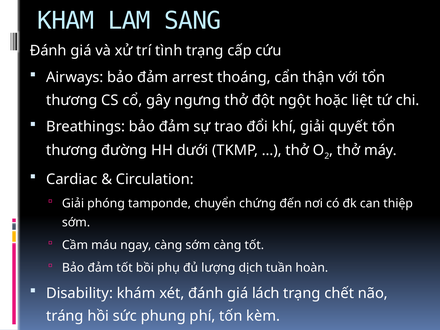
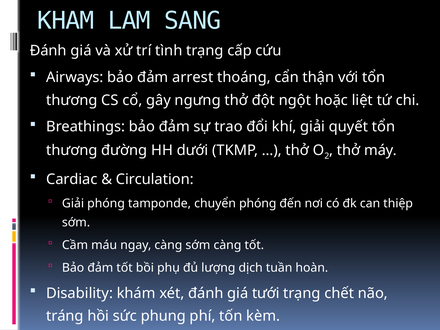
chuyển chứng: chứng -> phóng (258, 203)
lách: lách -> tưới (266, 293)
